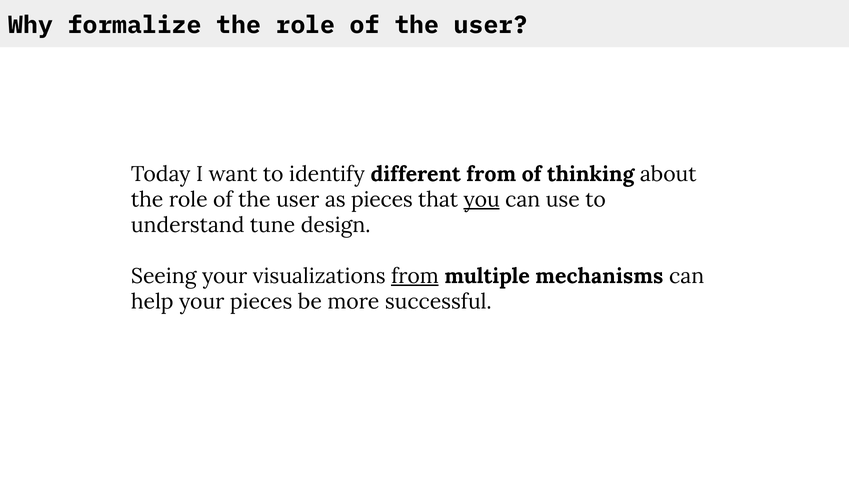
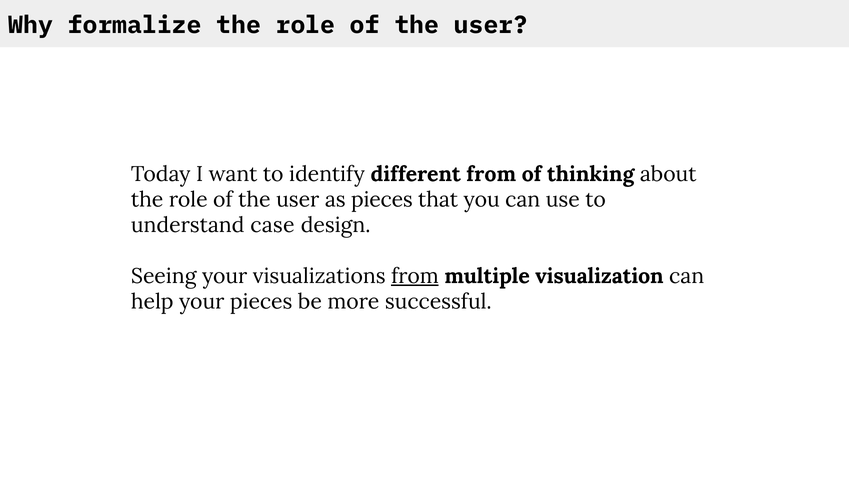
you underline: present -> none (482, 199)
tune: tune -> case (272, 225)
mechanisms: mechanisms -> visualization (599, 276)
